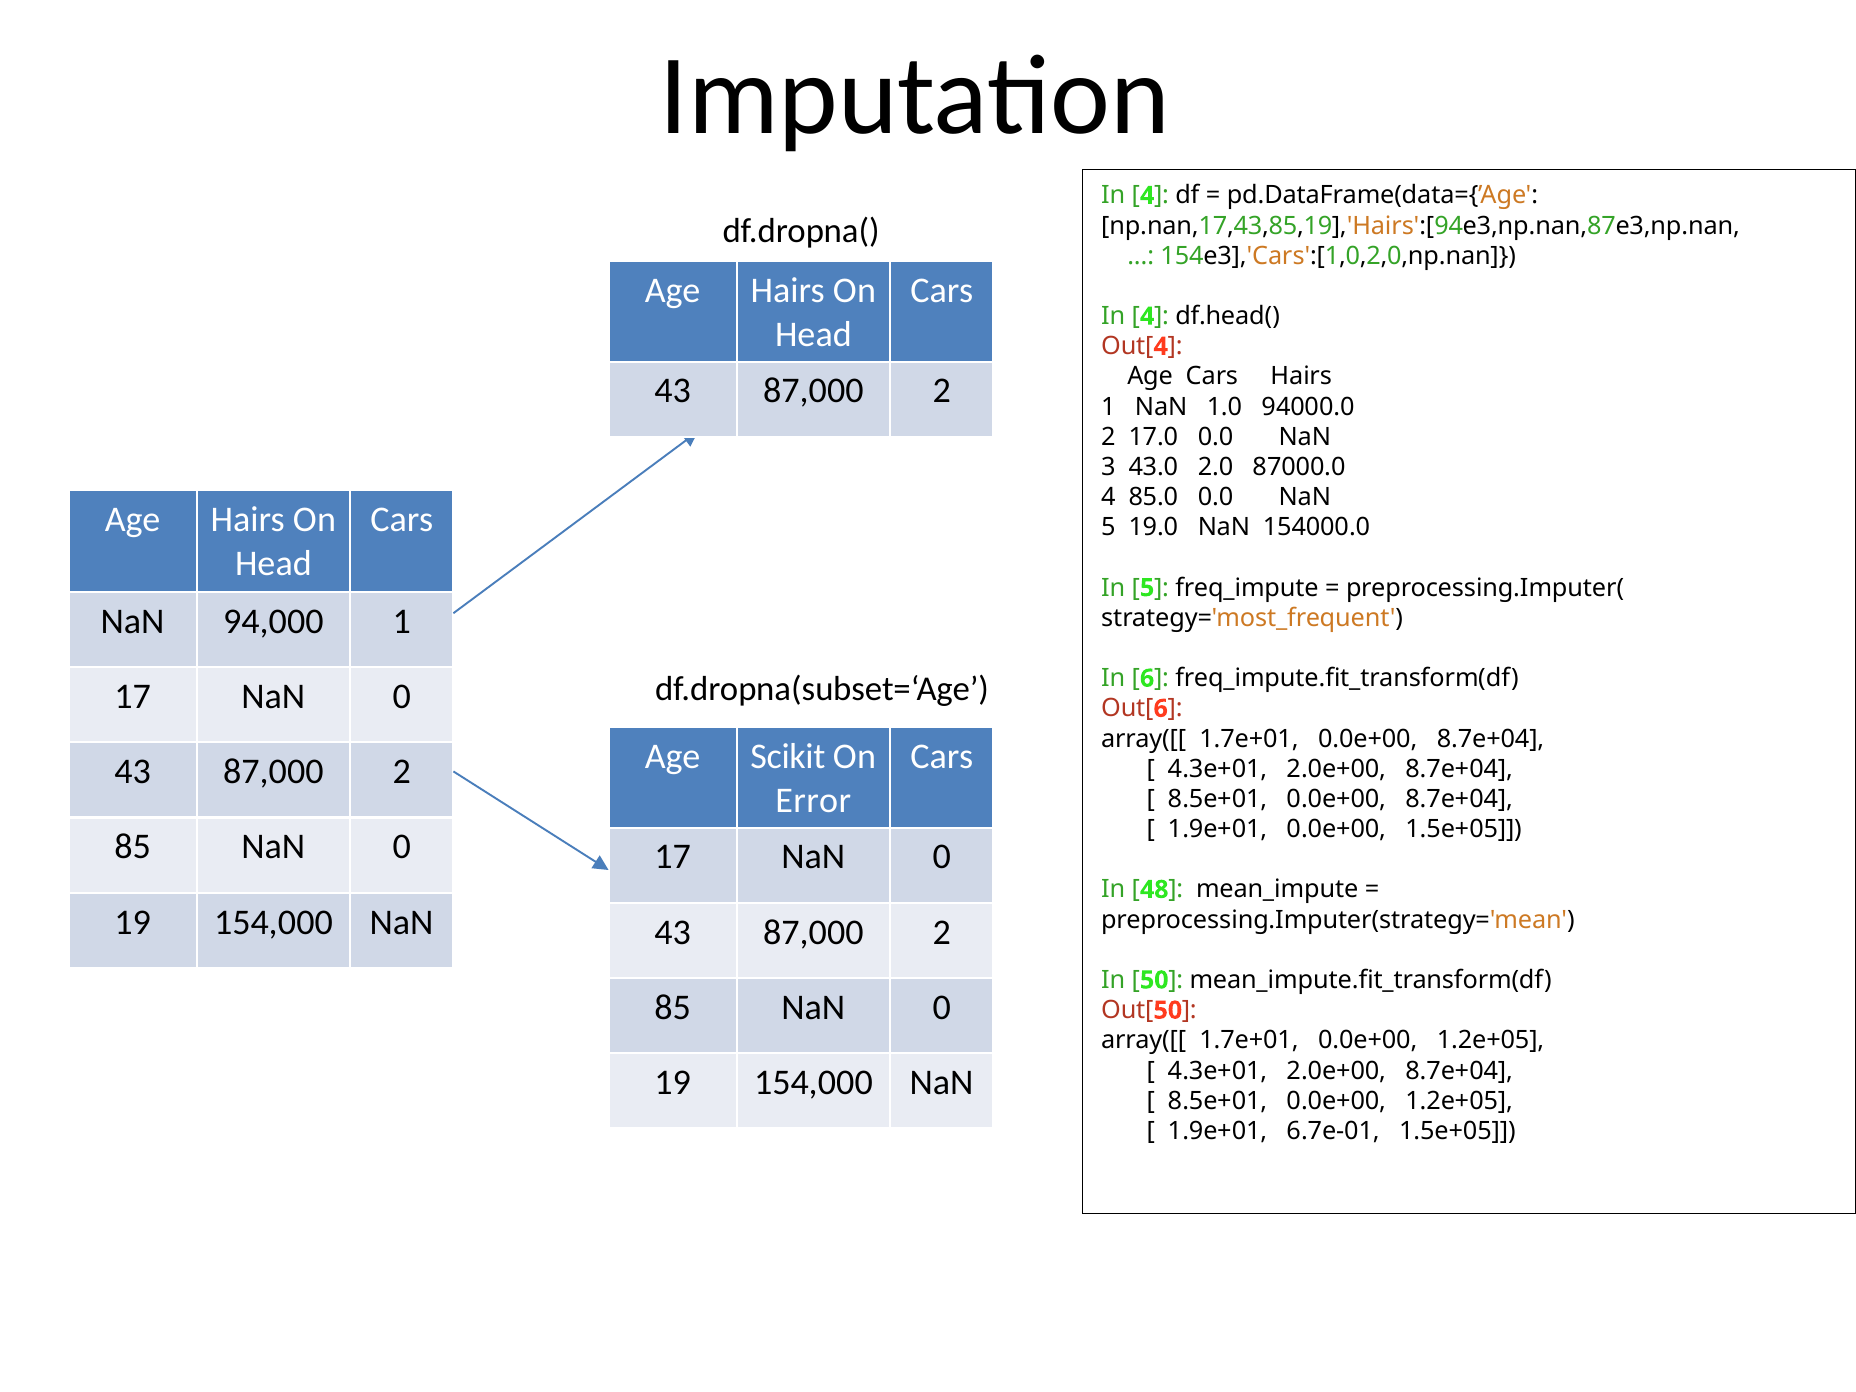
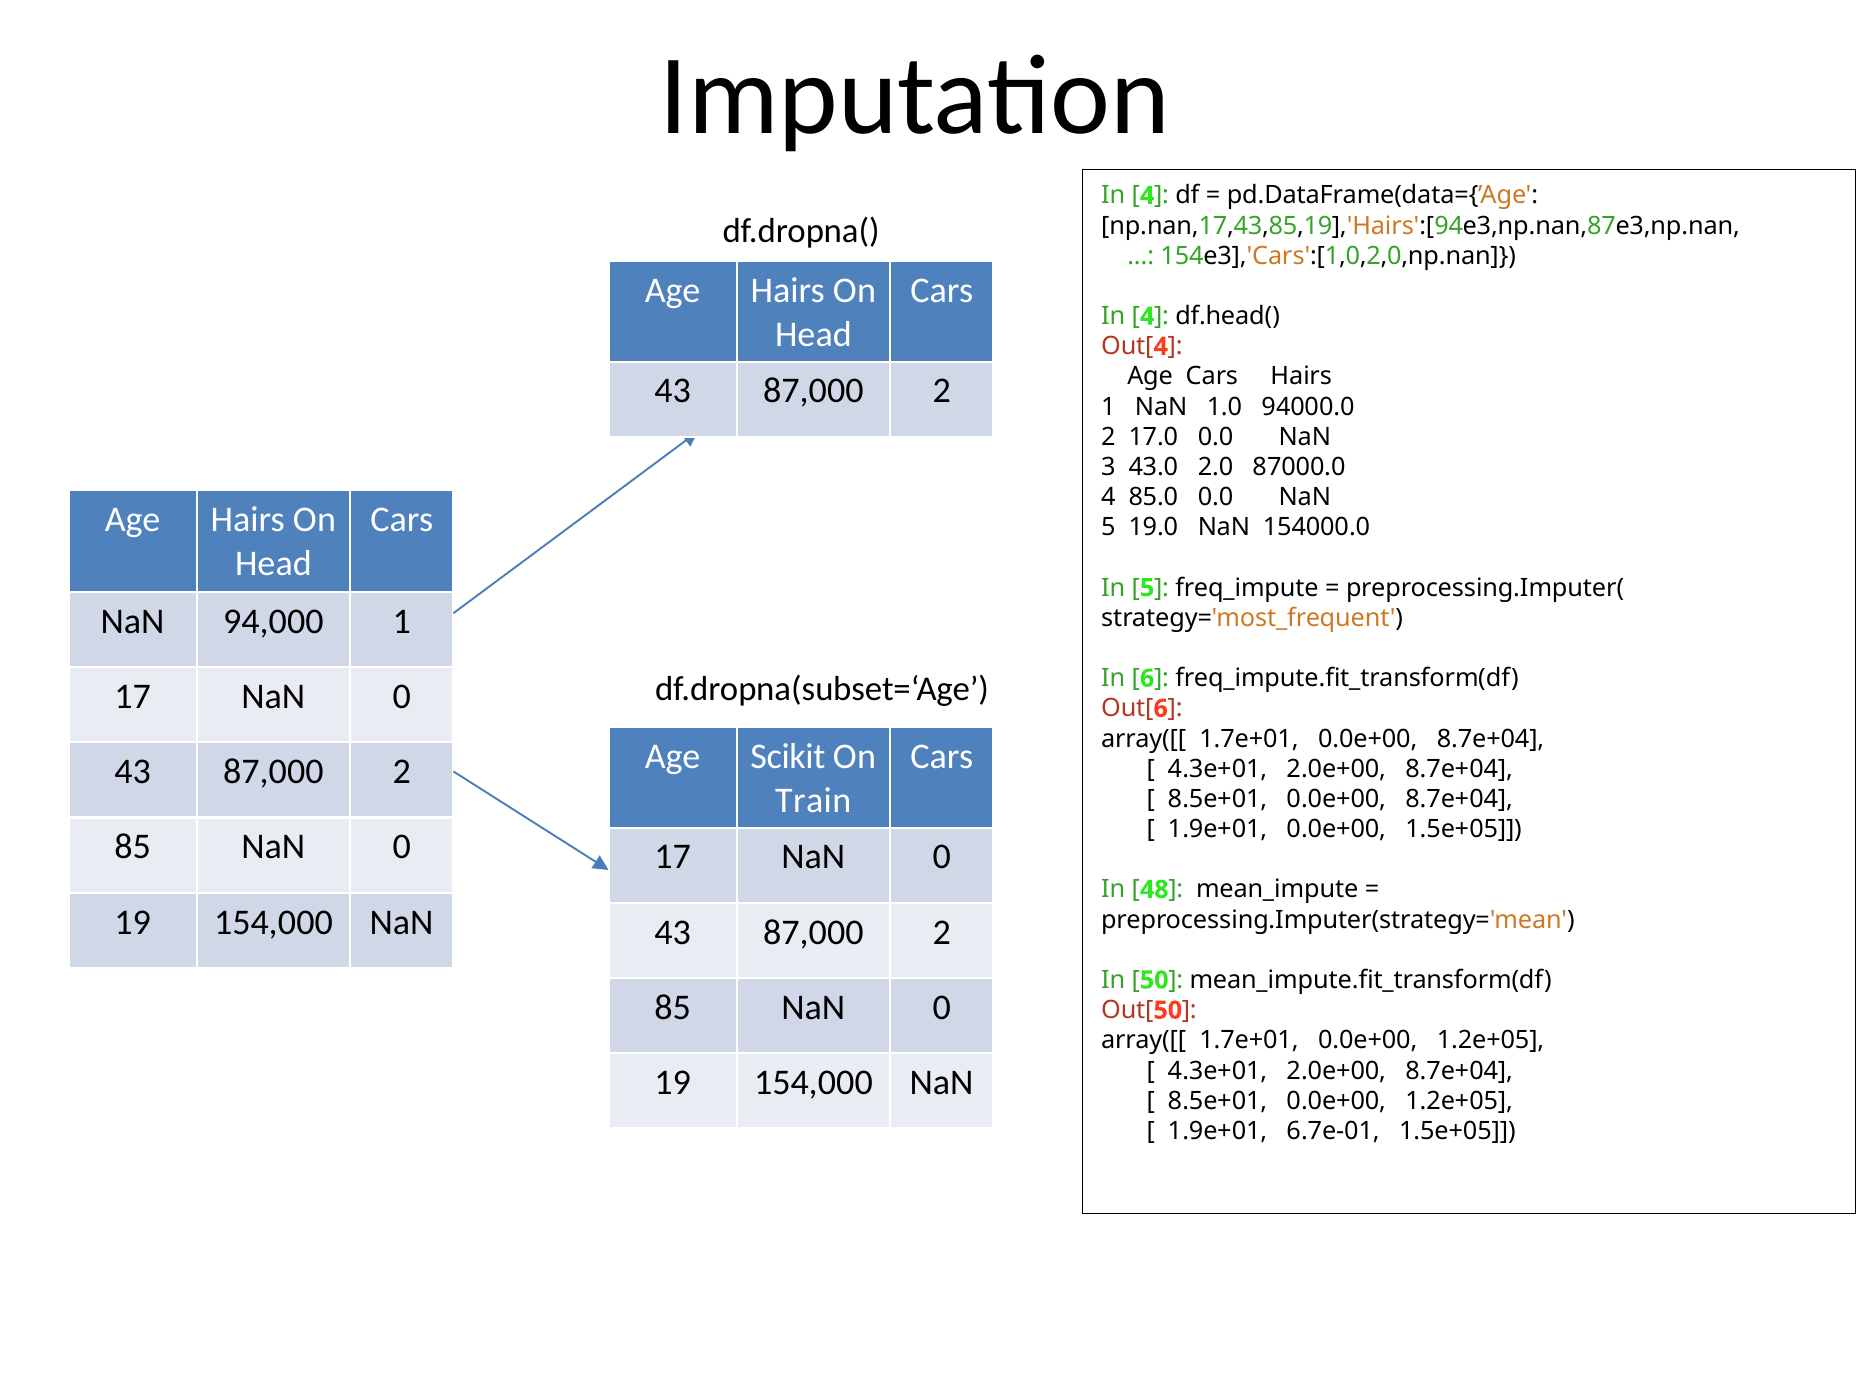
Error: Error -> Train (813, 800)
